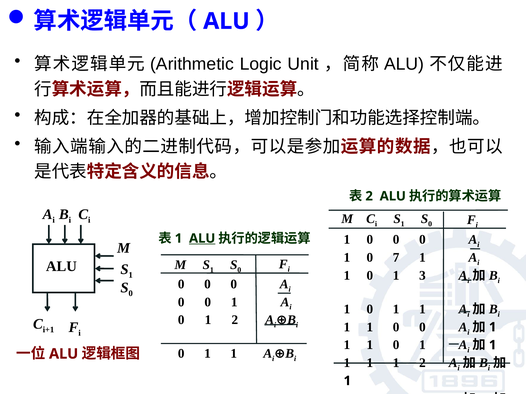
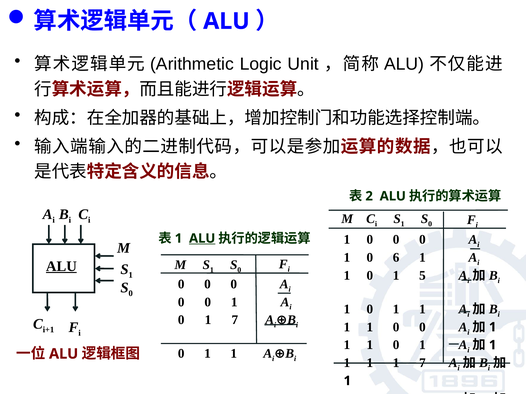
7: 7 -> 6 (396, 258)
ALU underline: none -> present (61, 267)
3: 3 -> 5 (422, 276)
0 1 2: 2 -> 7 (235, 320)
1 1 2: 2 -> 7 (422, 363)
